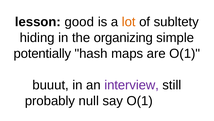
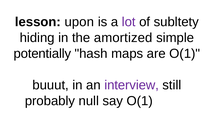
good: good -> upon (79, 22)
lot colour: orange -> purple (129, 22)
organizing: organizing -> amortized (123, 38)
